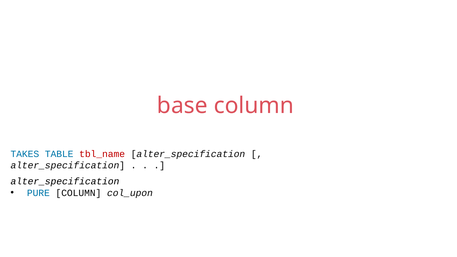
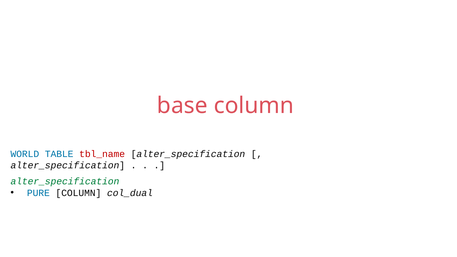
TAKES: TAKES -> WORLD (25, 154)
alter_specification colour: black -> green (65, 182)
col_upon: col_upon -> col_dual (130, 193)
